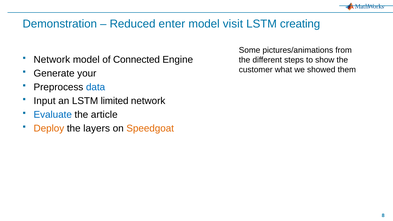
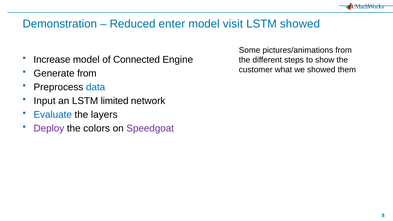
LSTM creating: creating -> showed (300, 24)
Network: Network -> Increase (52, 60)
Generate your: your -> from (87, 73)
article: article -> layers (104, 115)
Deploy colour: orange -> purple (49, 128)
layers: layers -> colors (97, 128)
Speedgoat colour: orange -> purple (150, 128)
